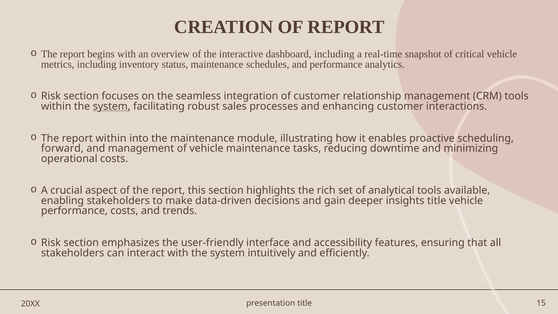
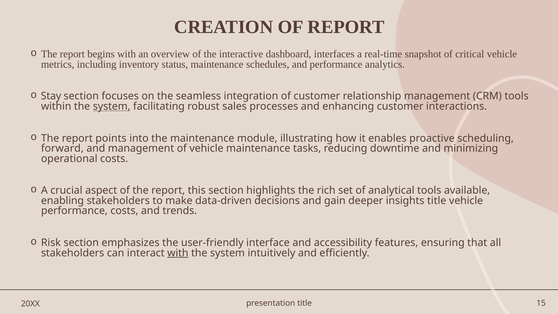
dashboard including: including -> interfaces (334, 54)
Risk: Risk -> Stay (51, 96)
report within: within -> points (111, 138)
with underline: none -> present (178, 253)
